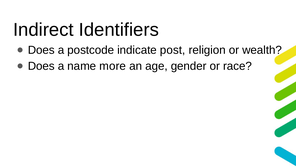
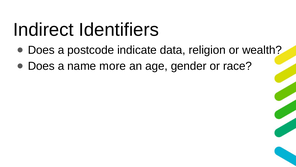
post: post -> data (173, 50)
